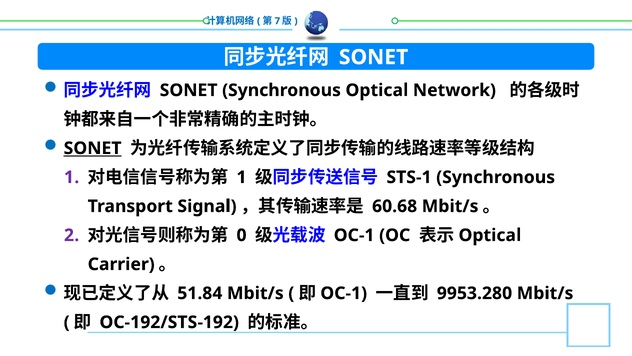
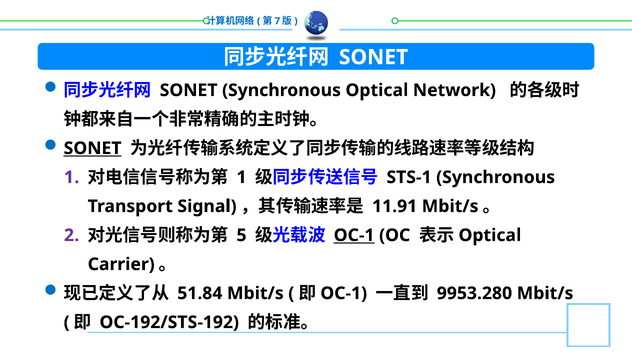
60.68: 60.68 -> 11.91 (395, 206)
0: 0 -> 5 (242, 235)
OC-1 underline: none -> present (354, 235)
